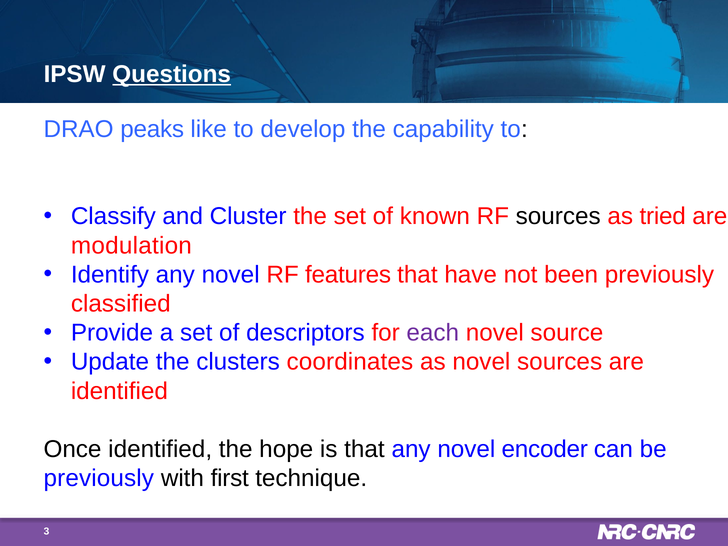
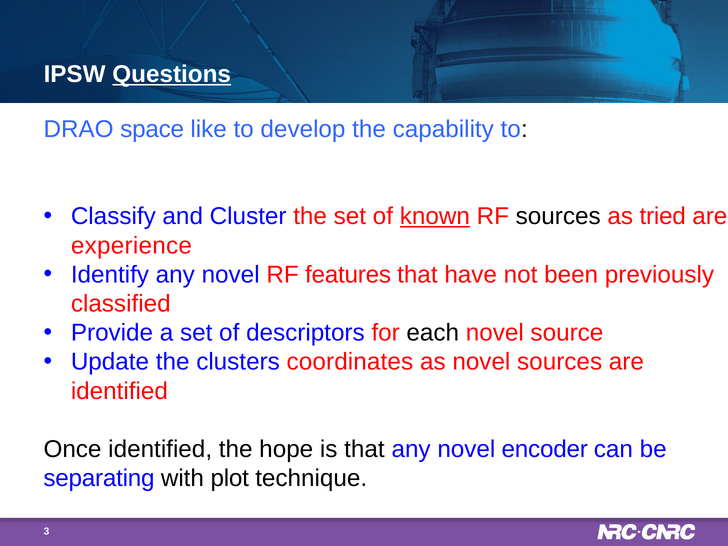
peaks: peaks -> space (152, 129)
known underline: none -> present (435, 216)
modulation: modulation -> experience (131, 245)
each colour: purple -> black (433, 333)
previously: previously -> separating (99, 478)
first: first -> plot (230, 478)
